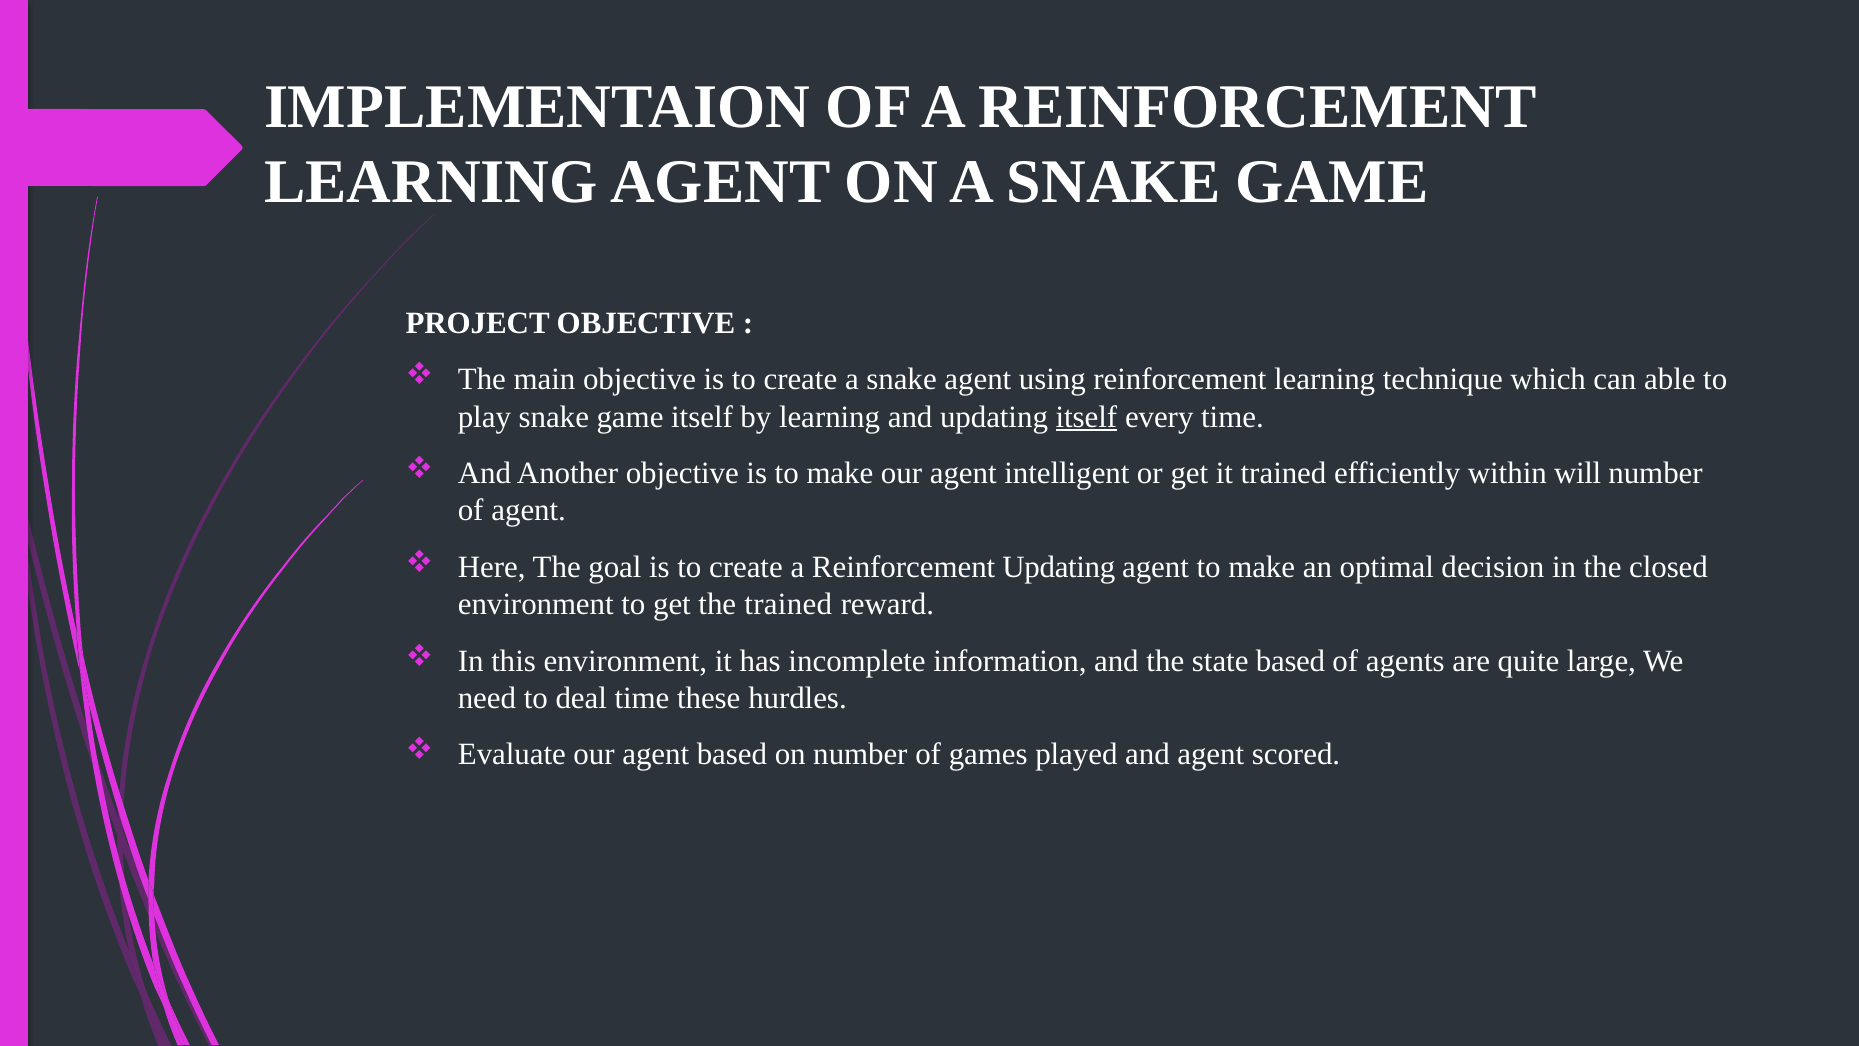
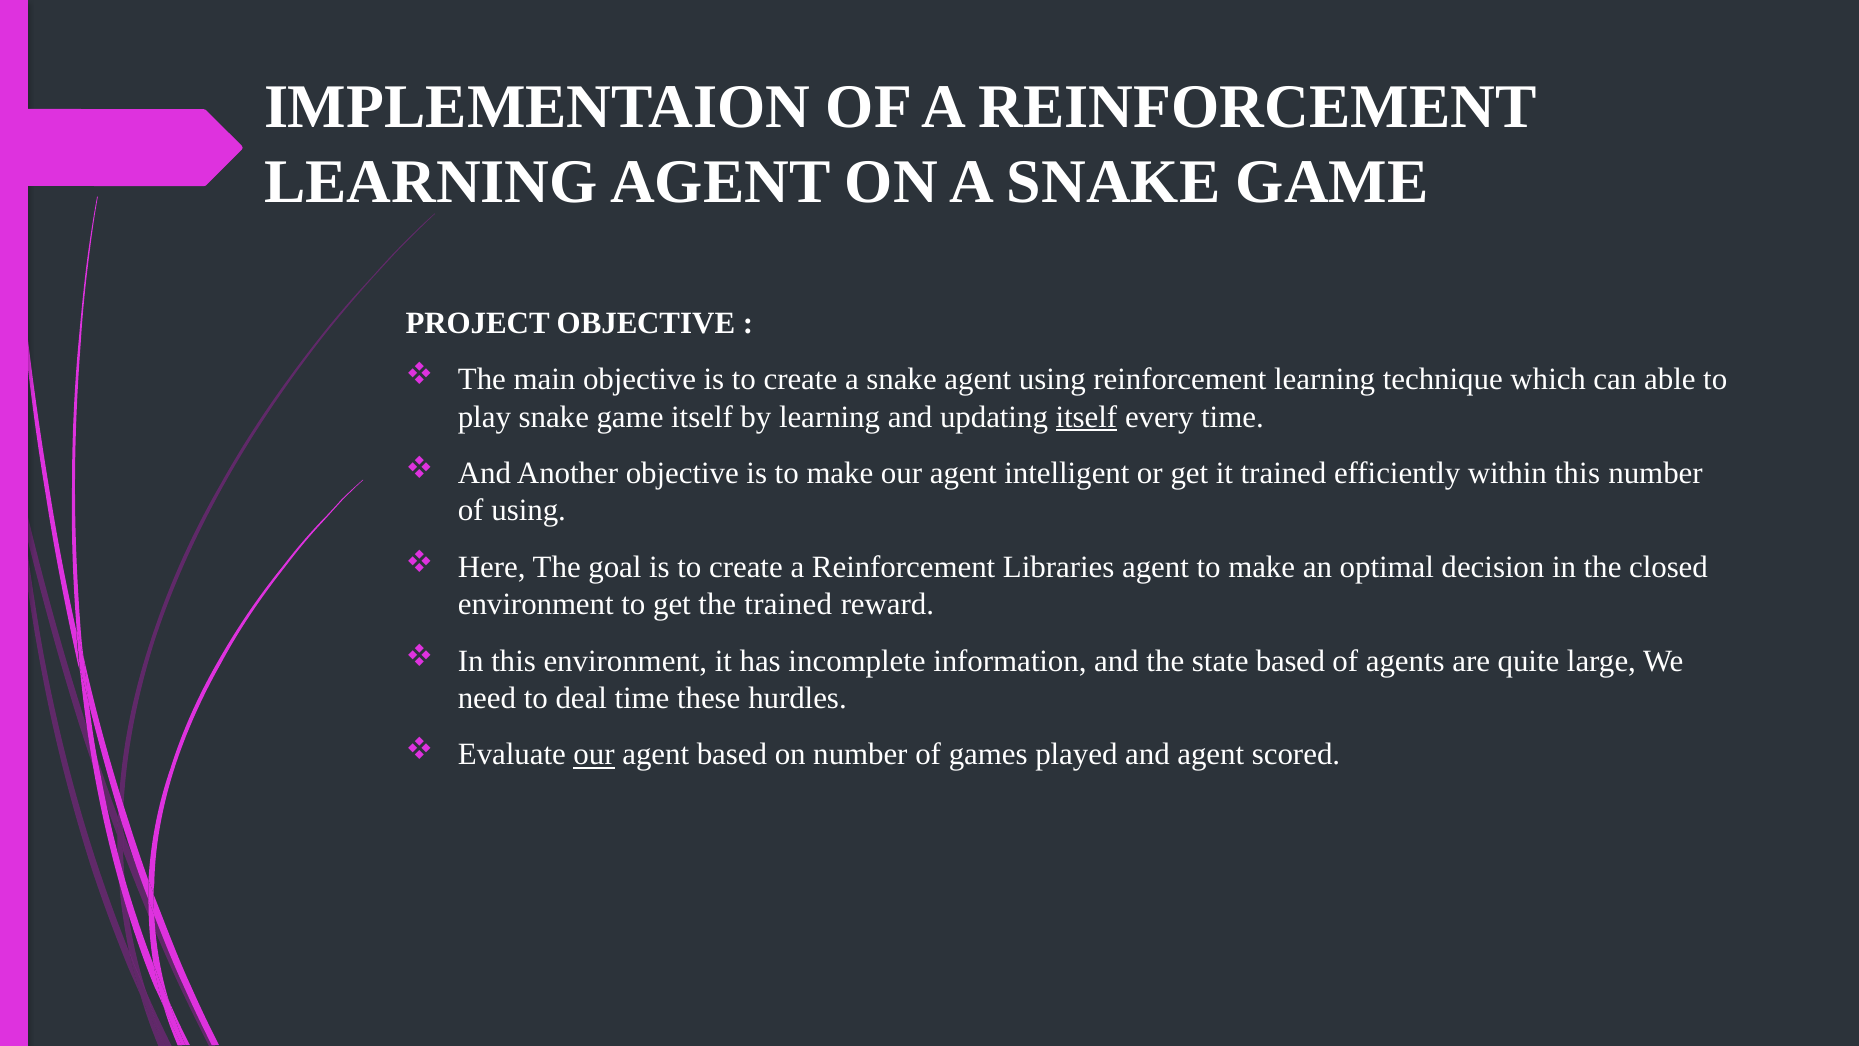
within will: will -> this (1577, 473)
of agent: agent -> using (529, 510)
Reinforcement Updating: Updating -> Libraries (1059, 567)
our underline: none -> present (594, 754)
